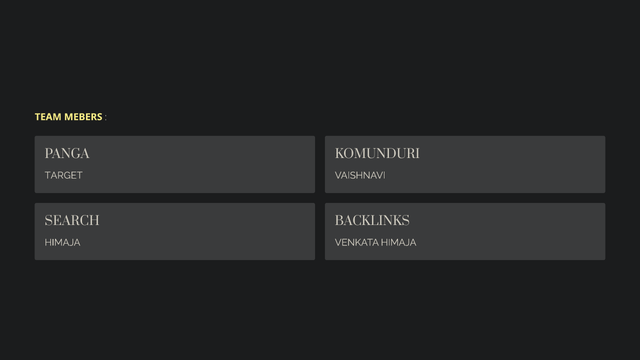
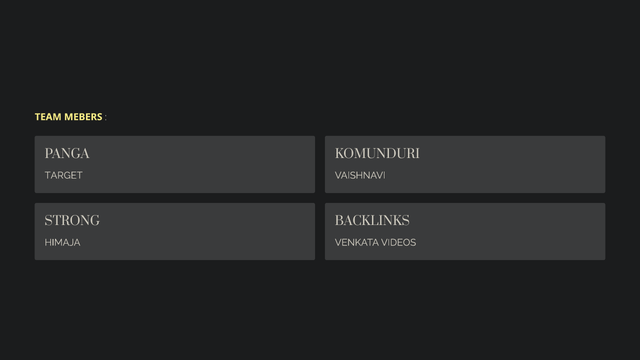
SEARCH: SEARCH -> STRONG (72, 221)
VENKATA HIMAJA: HIMAJA -> VIDEOS (399, 243)
